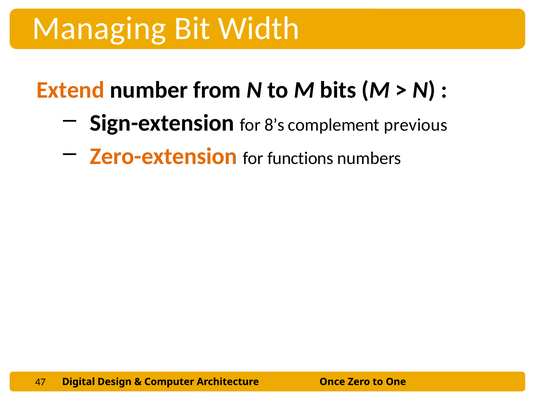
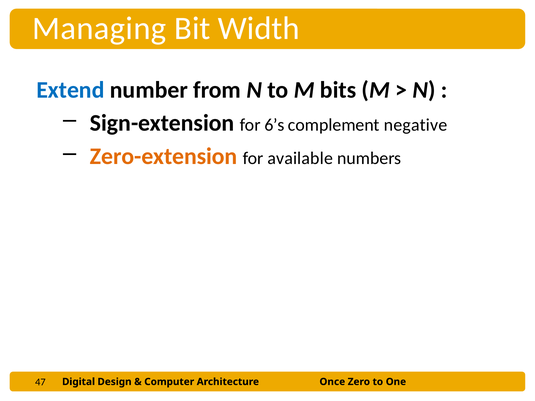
Extend colour: orange -> blue (70, 90)
8’s: 8’s -> 6’s (274, 125)
previous: previous -> negative (416, 125)
functions: functions -> available (300, 158)
